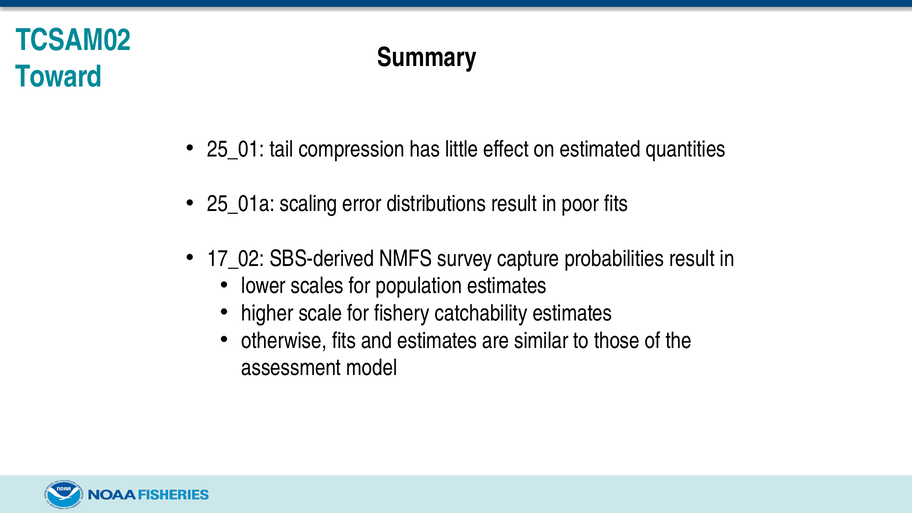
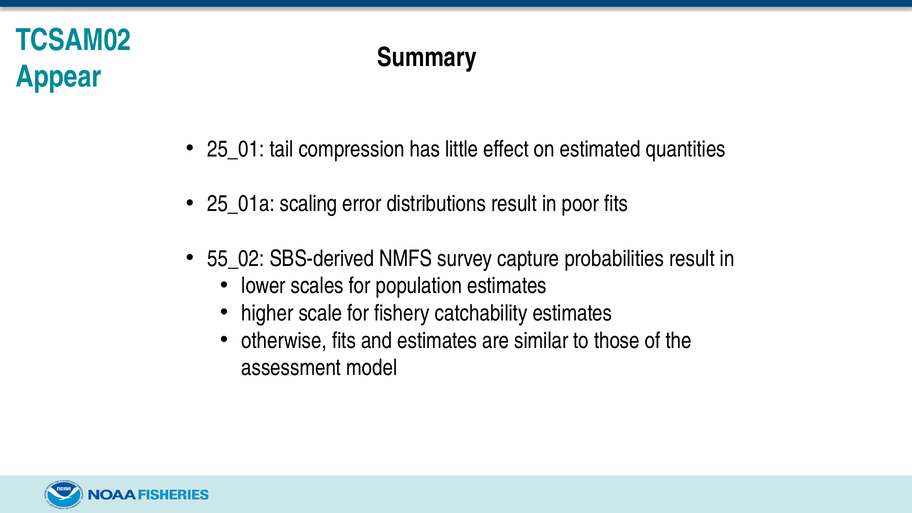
Toward: Toward -> Appear (58, 77)
17_02: 17_02 -> 55_02 (236, 258)
